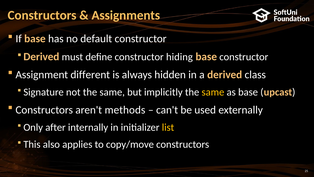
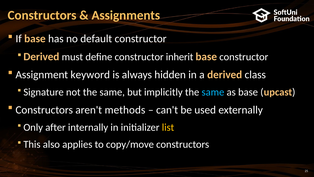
hiding: hiding -> inherit (180, 57)
different: different -> keyword (90, 75)
same colour: yellow -> light blue (213, 92)
